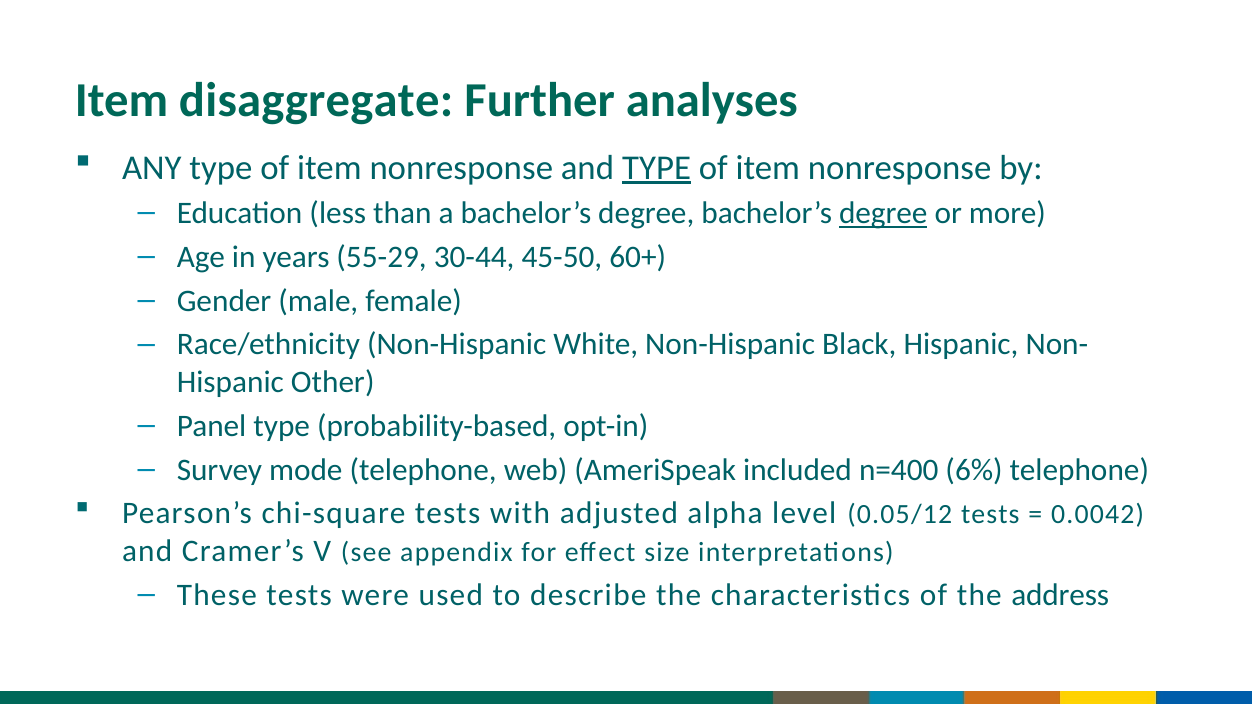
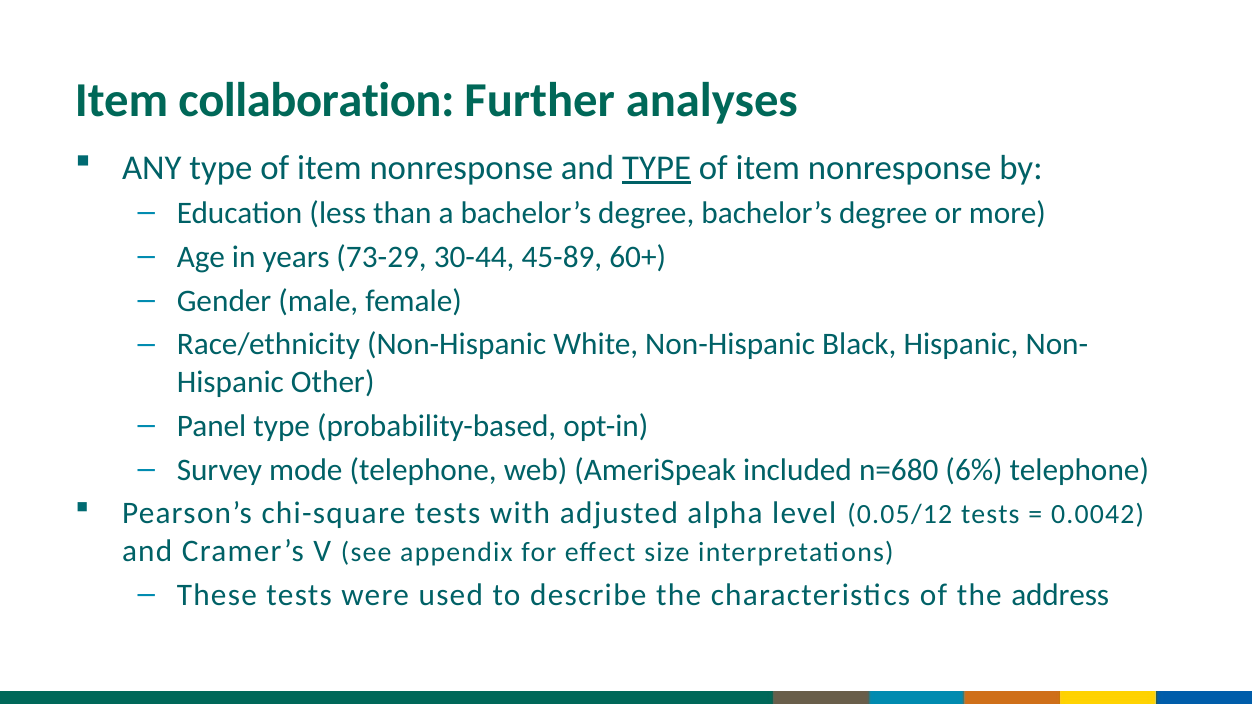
disaggregate: disaggregate -> collaboration (316, 101)
degree underline: present -> none (883, 213)
55-29: 55-29 -> 73-29 (382, 257)
45-50: 45-50 -> 45-89 (562, 257)
n=400: n=400 -> n=680 (899, 470)
